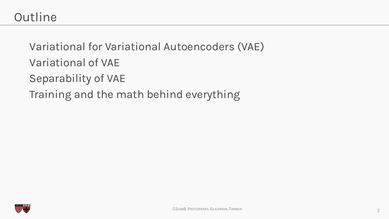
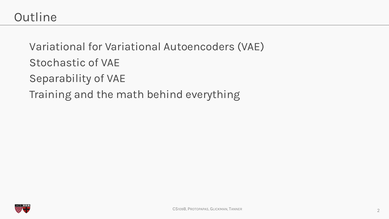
Variational: Variational -> Stochastic (58, 63)
